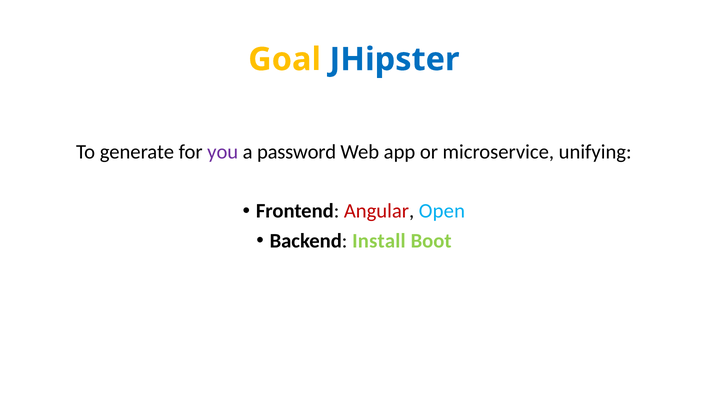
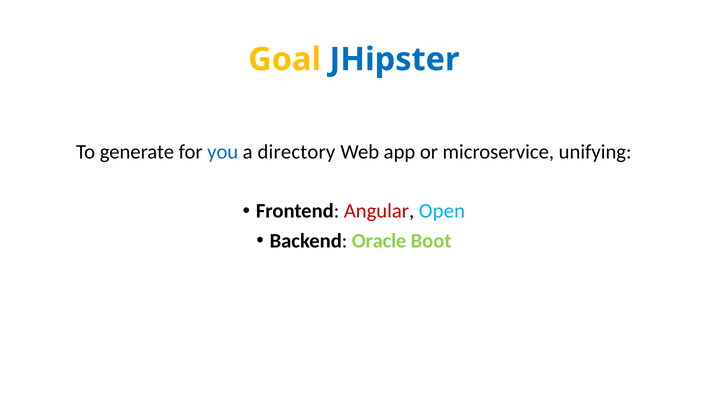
you colour: purple -> blue (223, 152)
password: password -> directory (296, 152)
Install: Install -> Oracle (379, 241)
